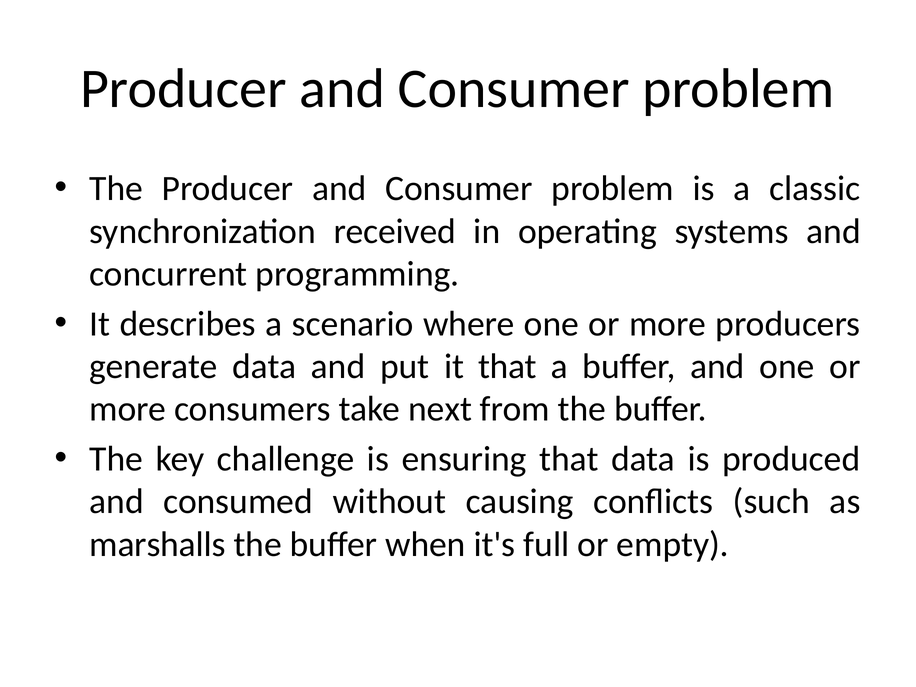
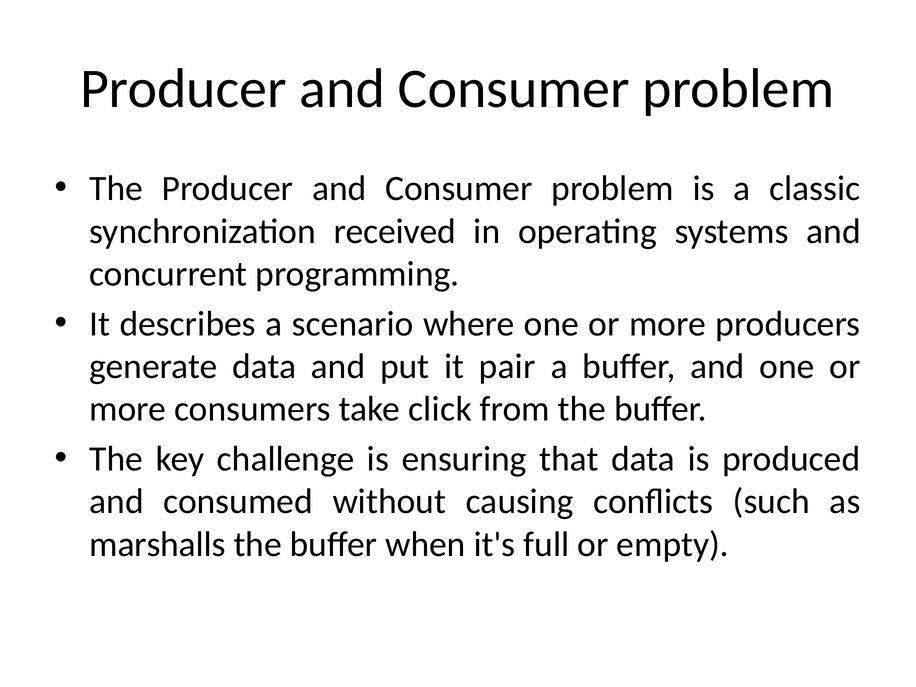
it that: that -> pair (507, 366)
next: next -> click (440, 409)
